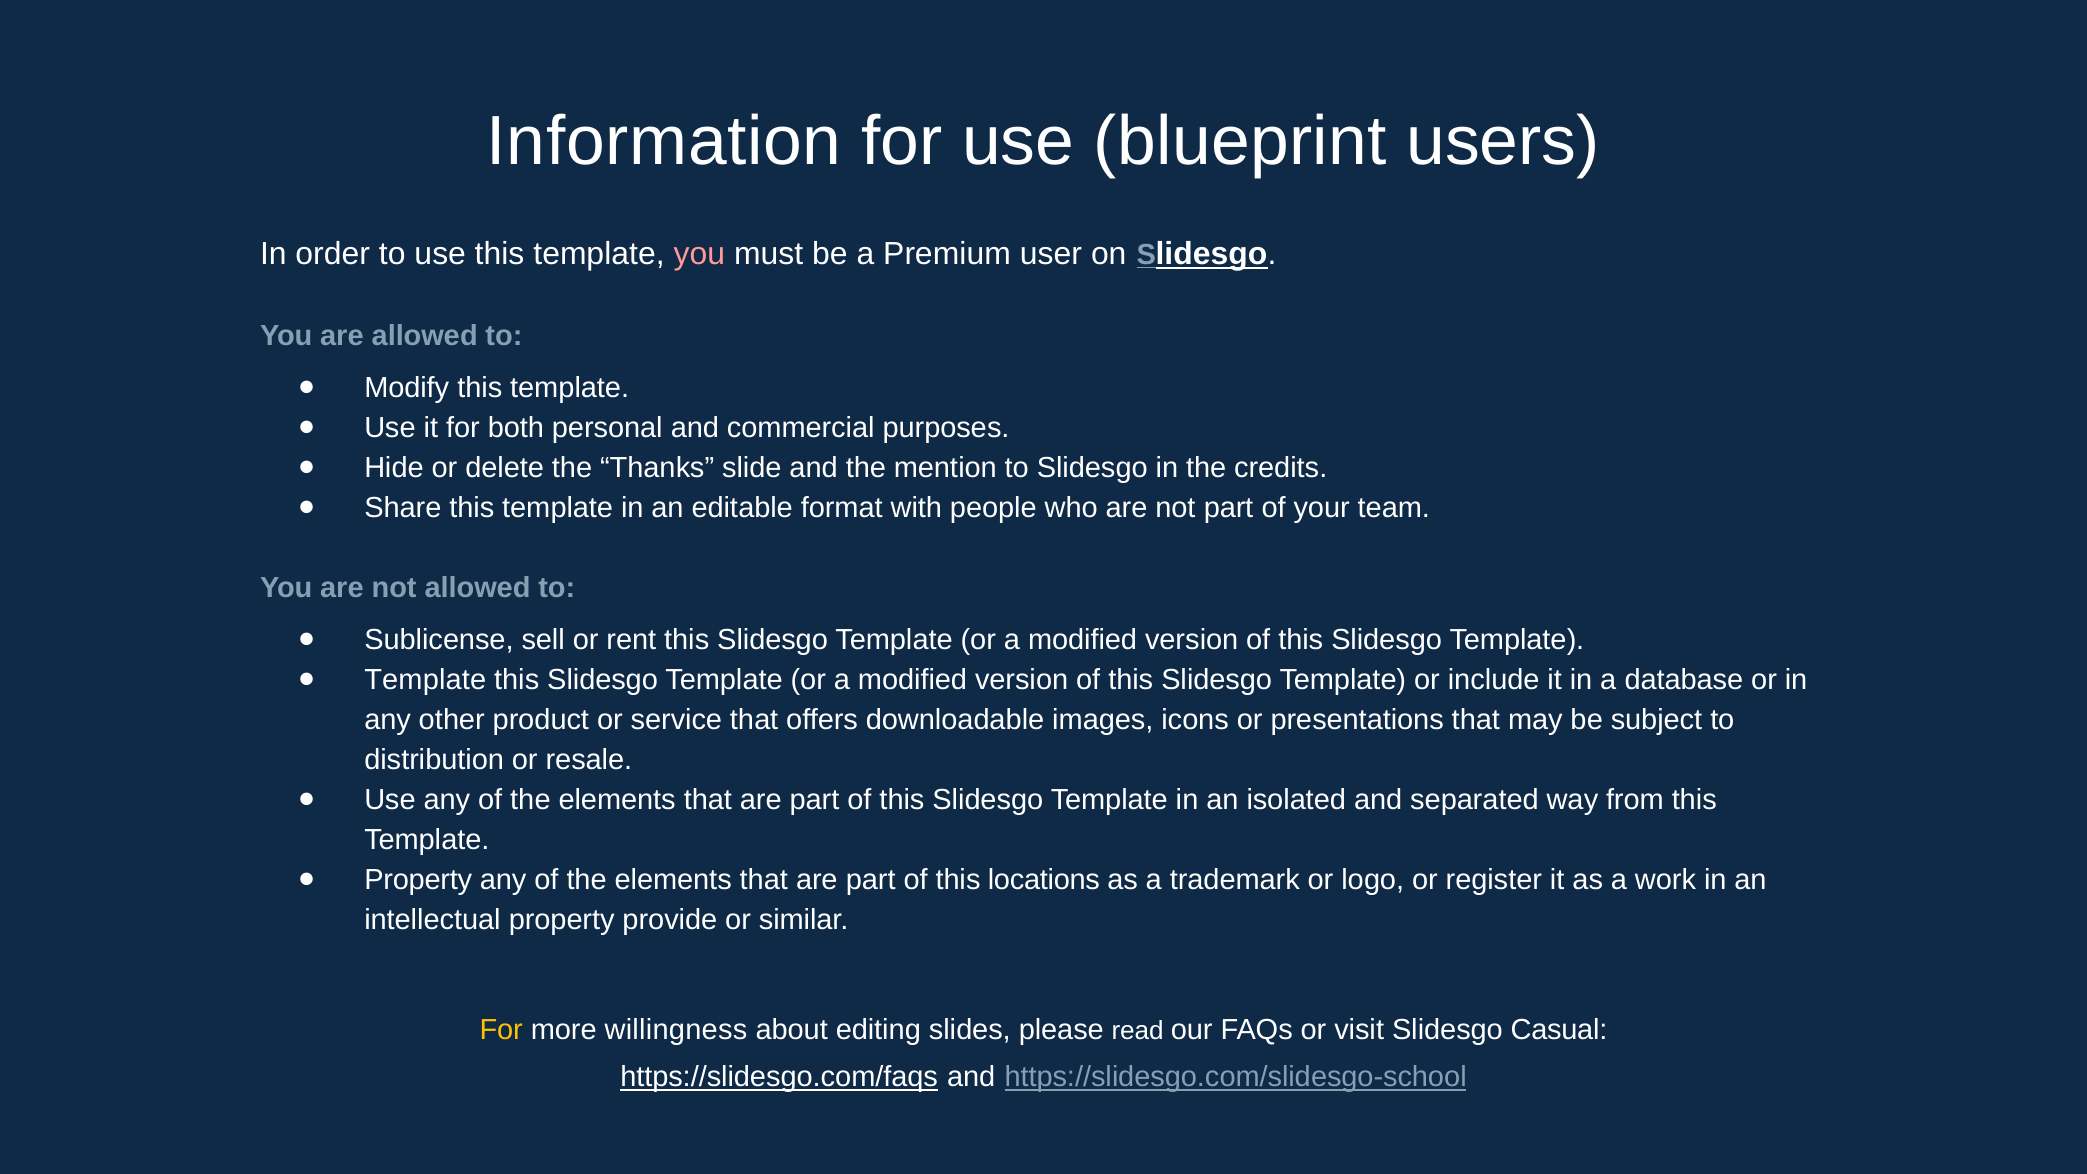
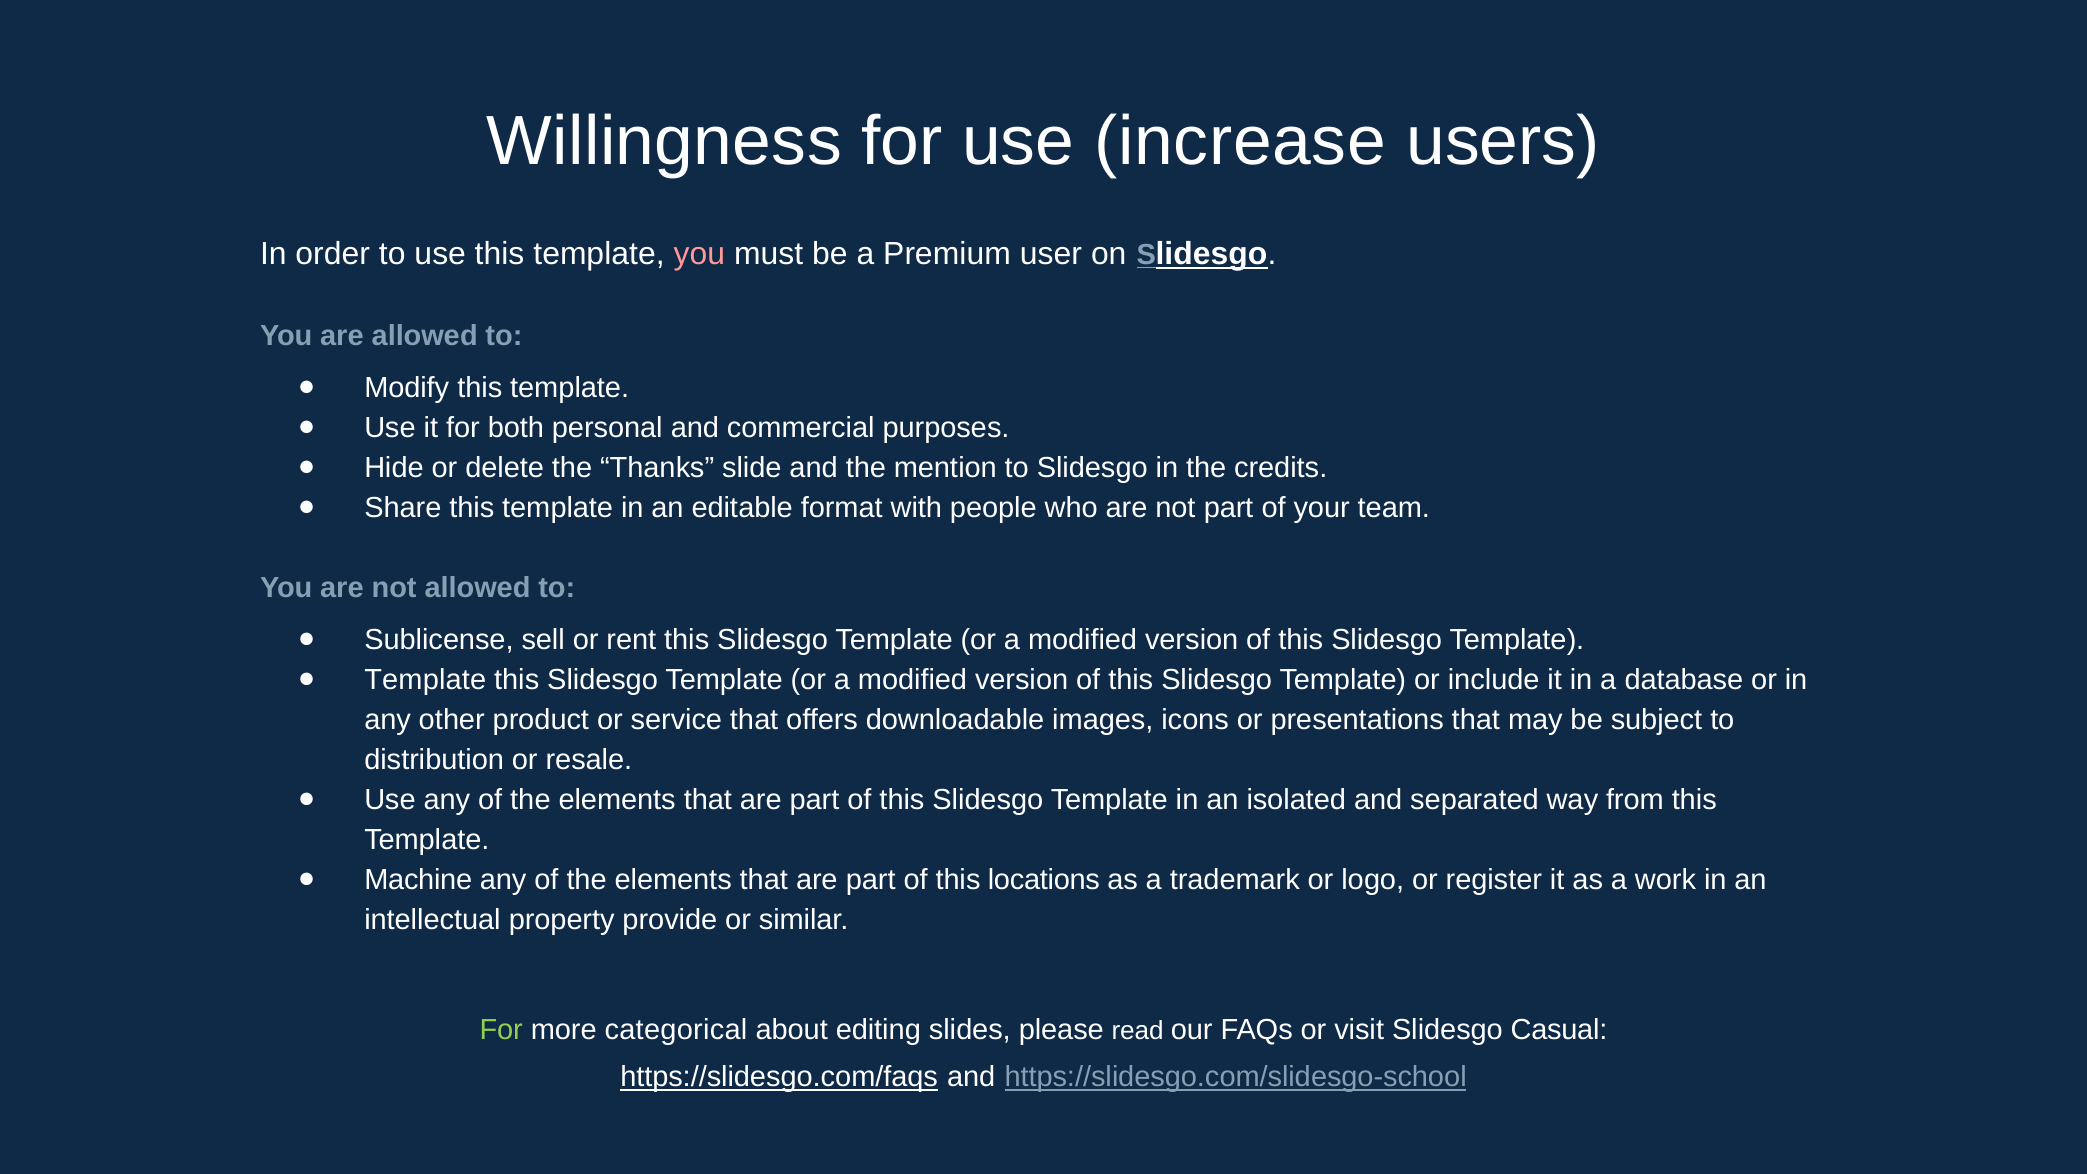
Information: Information -> Willingness (664, 141)
blueprint: blueprint -> increase (1240, 141)
Property: Property -> Machine (418, 880)
For colour: yellow -> light green (501, 1030)
willingness: willingness -> categorical (676, 1030)
